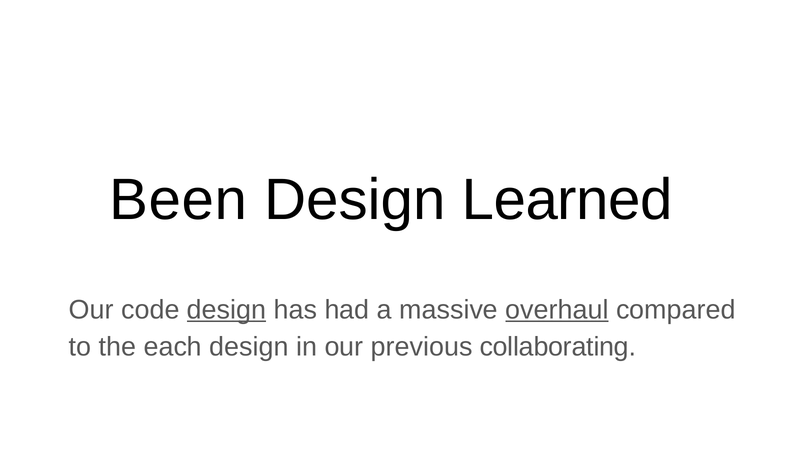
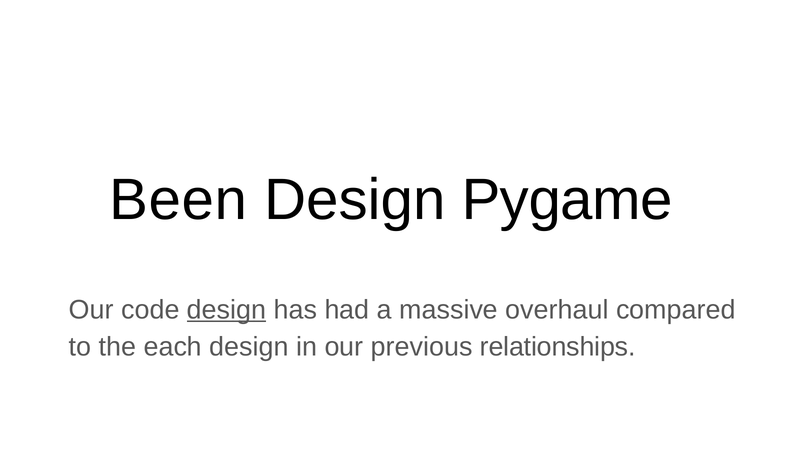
Learned: Learned -> Pygame (567, 200)
overhaul underline: present -> none (557, 310)
collaborating: collaborating -> relationships (558, 347)
